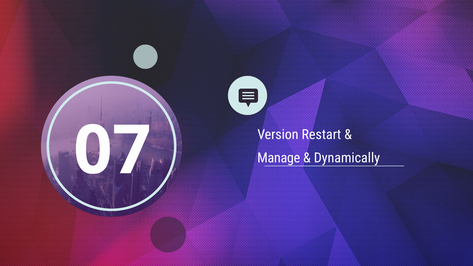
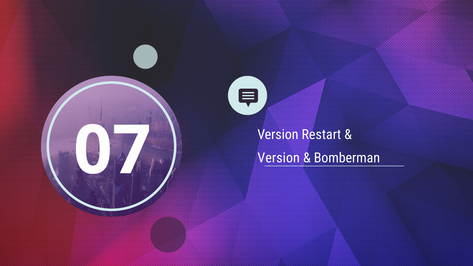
Manage: Manage -> Version (279, 158)
Dynamically: Dynamically -> Bomberman (347, 158)
